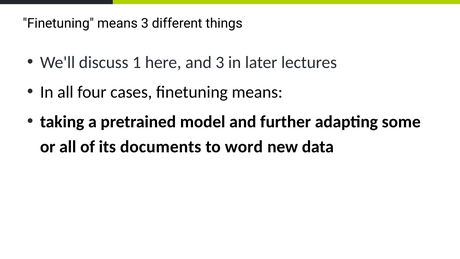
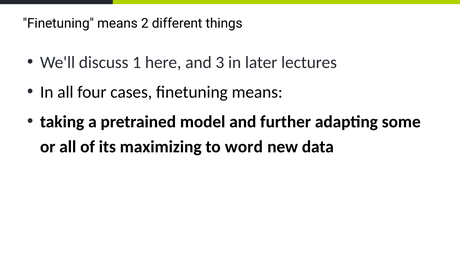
means 3: 3 -> 2 (145, 23)
documents: documents -> maximizing (161, 147)
